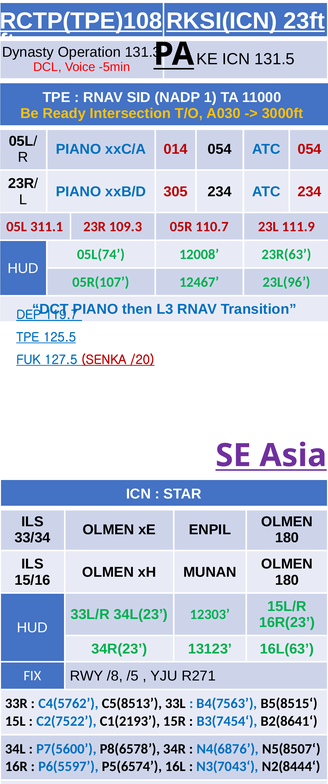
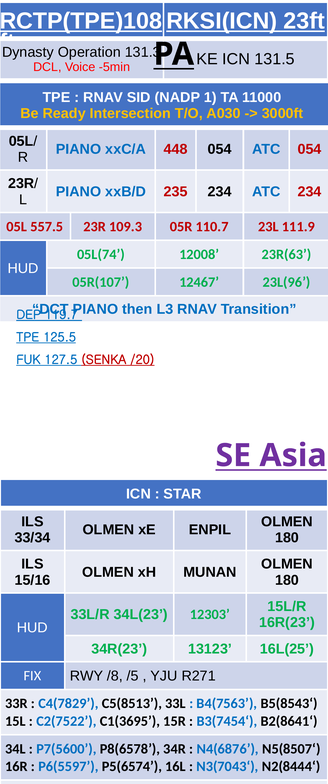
014: 014 -> 448 (176, 149)
305: 305 -> 235 (176, 192)
311.1: 311.1 -> 557.5 (47, 227)
16L(63: 16L(63 -> 16L(25 (287, 649)
C4(5762: C4(5762 -> C4(7829 (68, 704)
B5(8515‘: B5(8515‘ -> B5(8543‘ (289, 704)
C1(2193: C1(2193 -> C1(3695 (130, 722)
